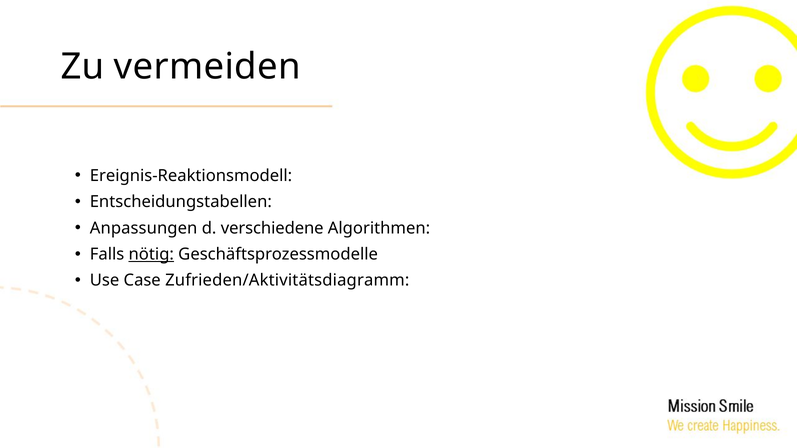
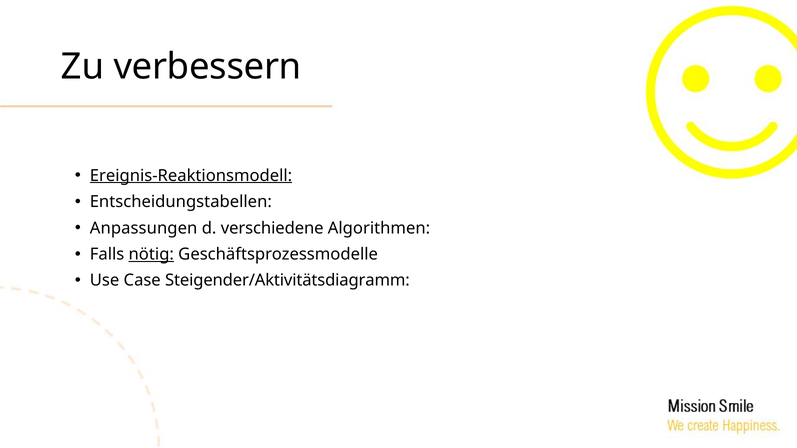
vermeiden: vermeiden -> verbessern (208, 67)
Ereignis-Reaktionsmodell underline: none -> present (191, 176)
Zufrieden/Aktivitätsdiagramm: Zufrieden/Aktivitätsdiagramm -> Steigender/Aktivitätsdiagramm (287, 281)
